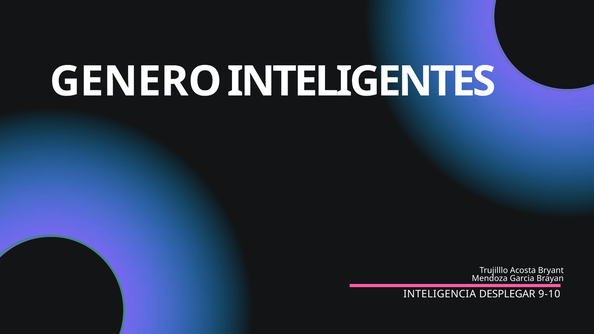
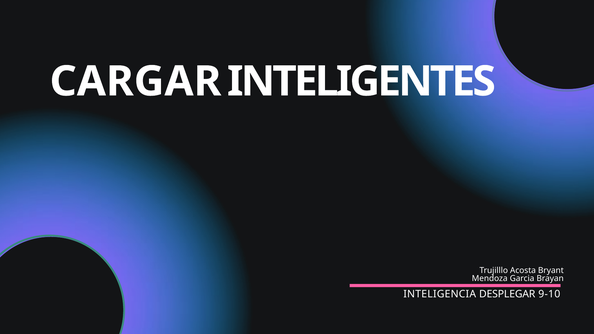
GENERO: GENERO -> CARGAR (136, 82)
